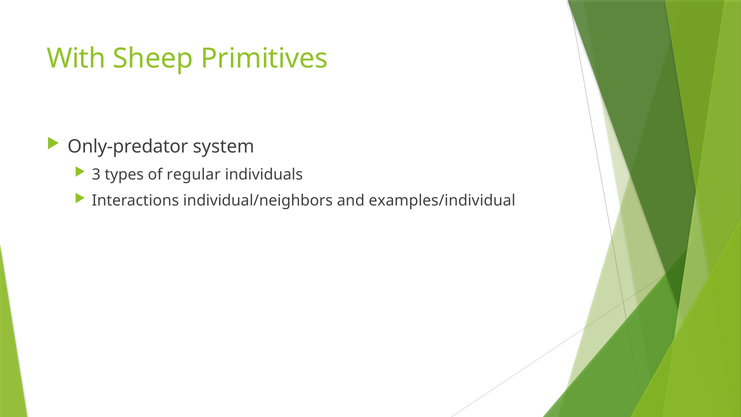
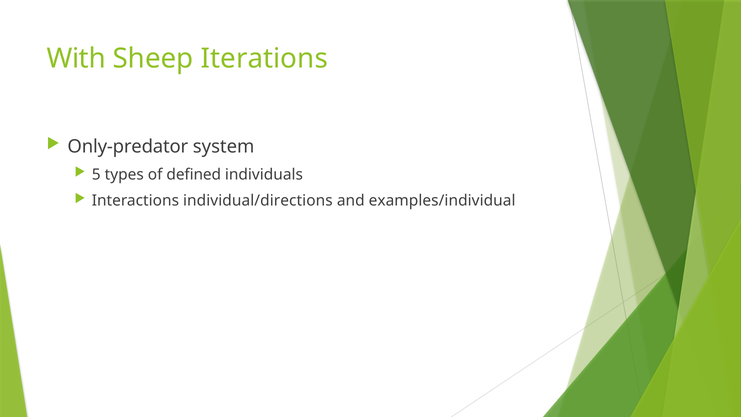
Primitives: Primitives -> Iterations (264, 58)
3: 3 -> 5 (96, 174)
regular: regular -> defined (194, 174)
individual/neighbors: individual/neighbors -> individual/directions (258, 201)
